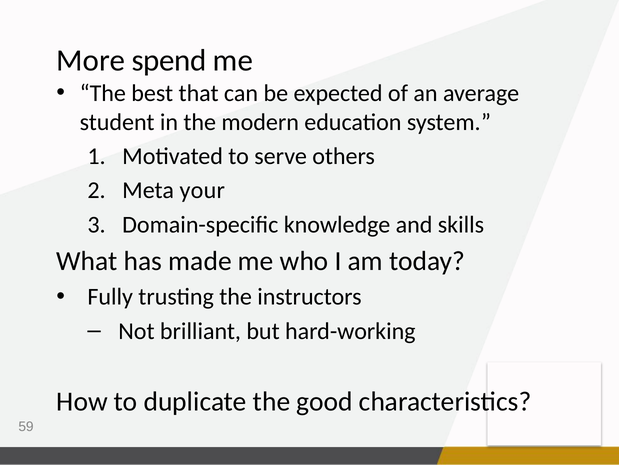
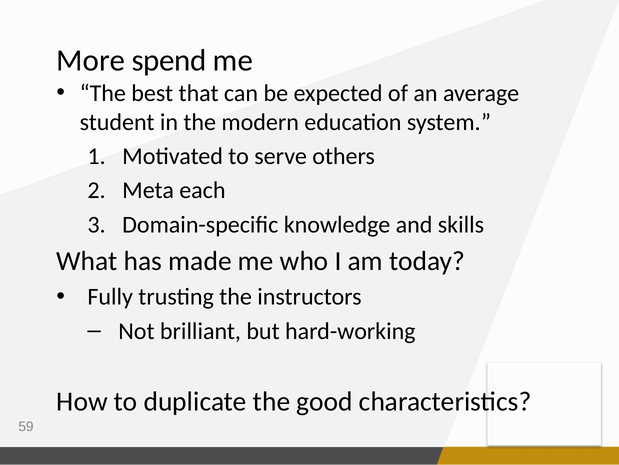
your: your -> each (202, 190)
